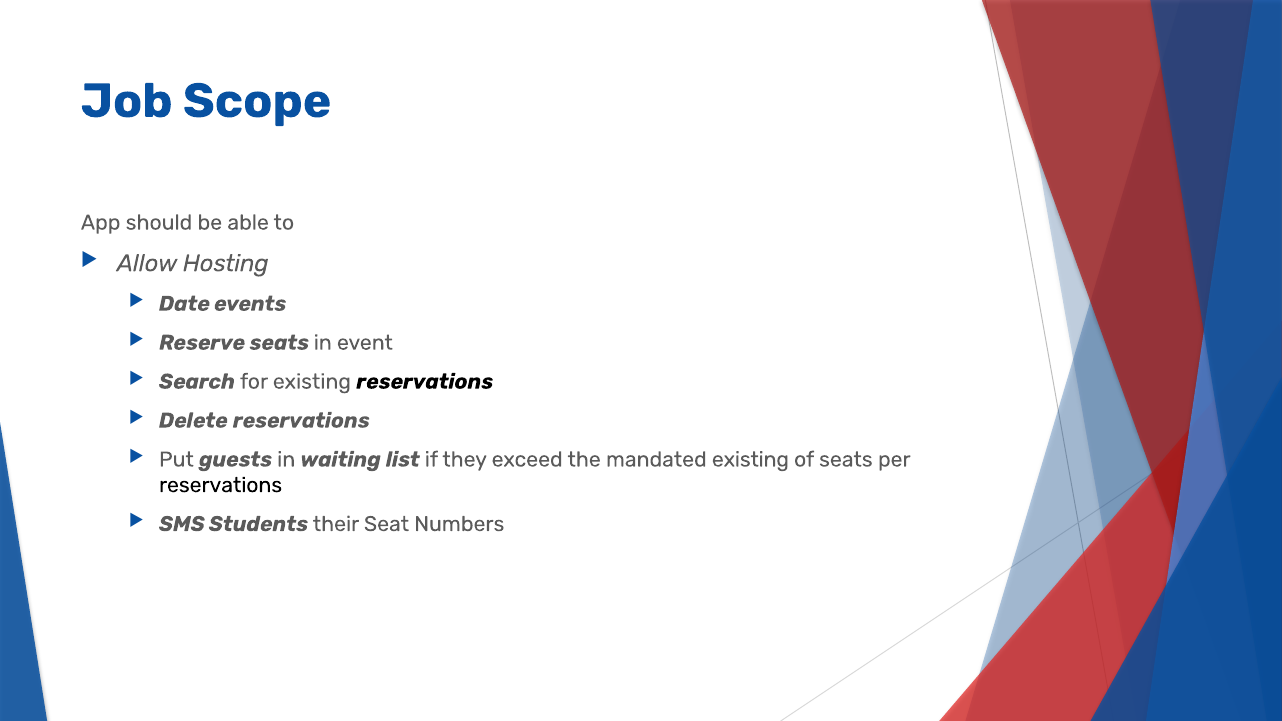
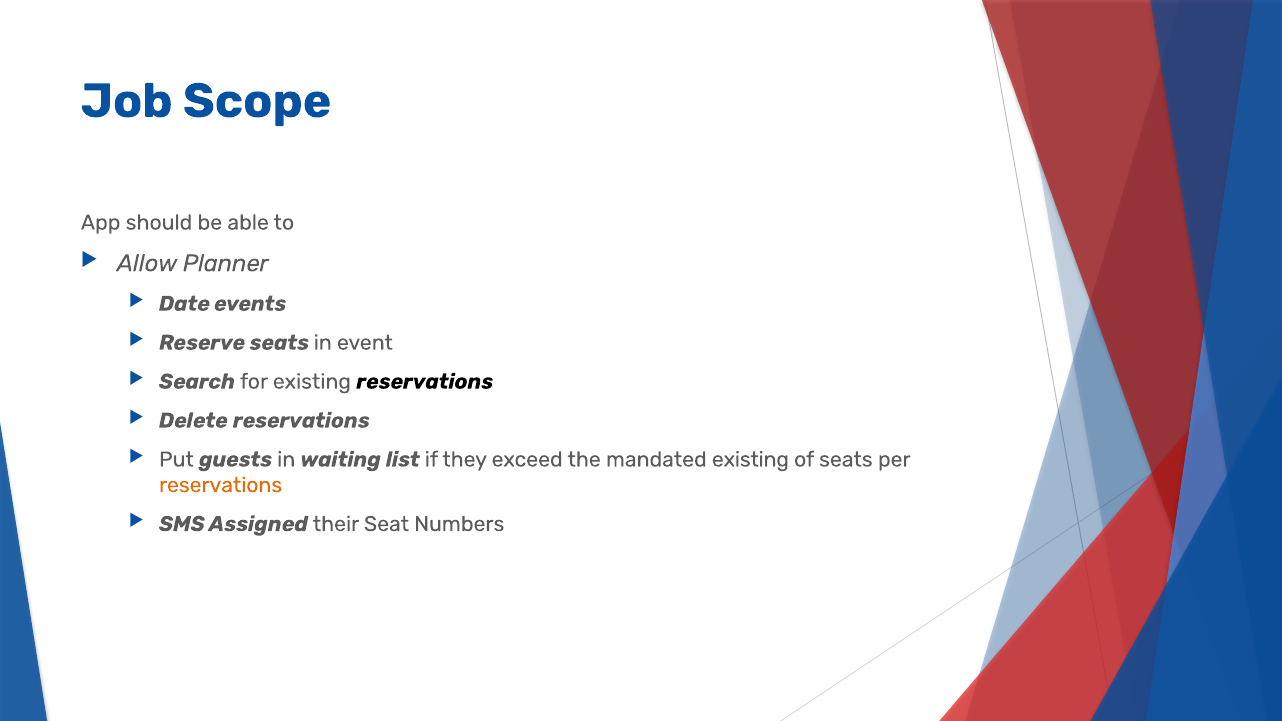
Hosting: Hosting -> Planner (226, 263)
reservations colour: black -> orange (221, 485)
Students: Students -> Assigned (258, 524)
